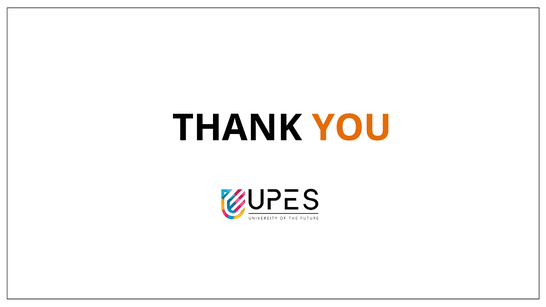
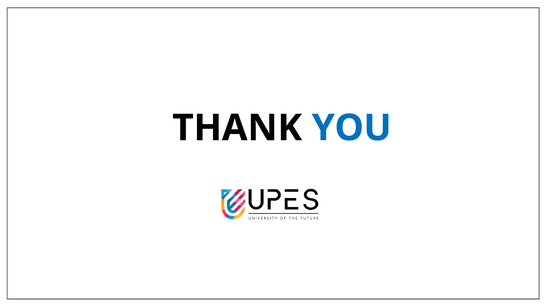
YOU colour: orange -> blue (352, 128)
